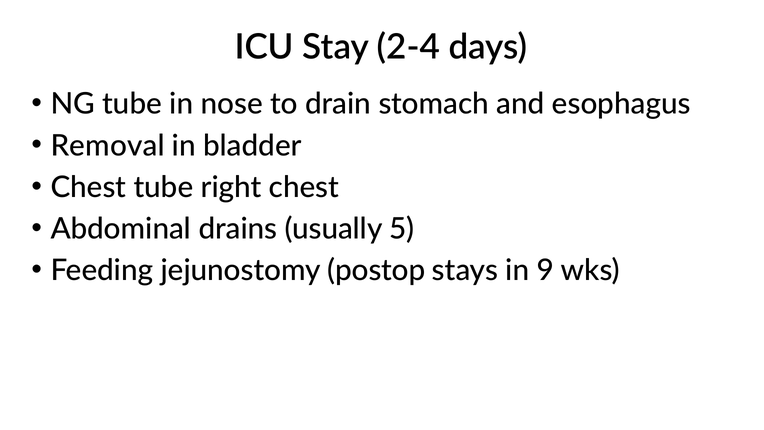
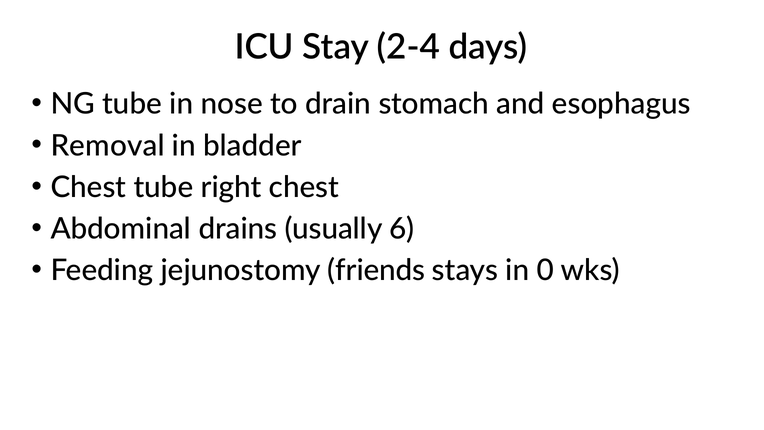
5: 5 -> 6 (402, 229)
postop: postop -> friends (376, 270)
9: 9 -> 0 (545, 270)
